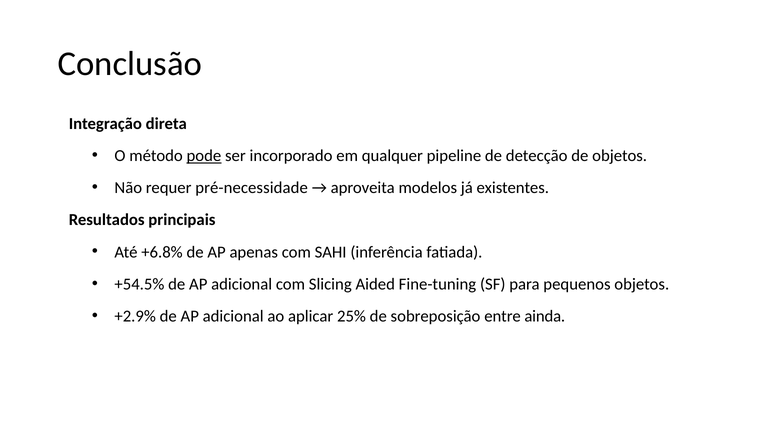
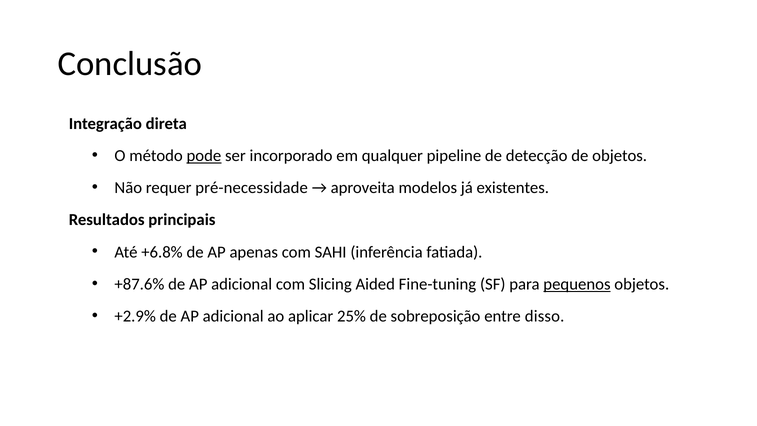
+54.5%: +54.5% -> +87.6% (139, 284)
pequenos underline: none -> present (577, 284)
ainda: ainda -> disso (545, 316)
